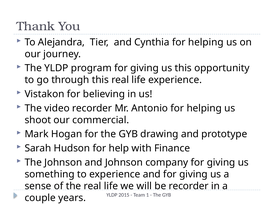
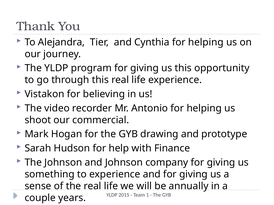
be recorder: recorder -> annually (189, 186)
